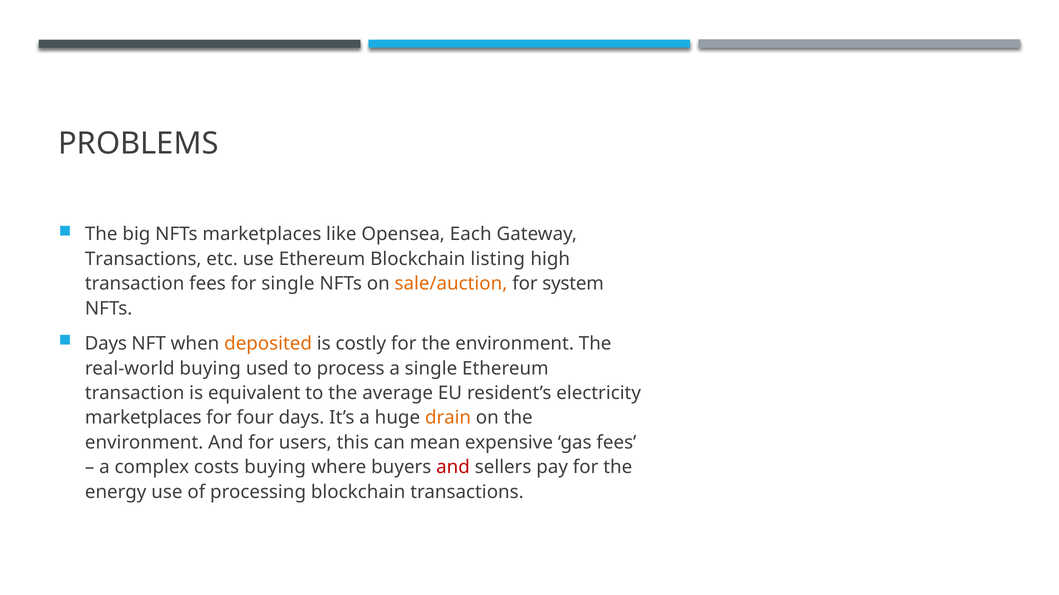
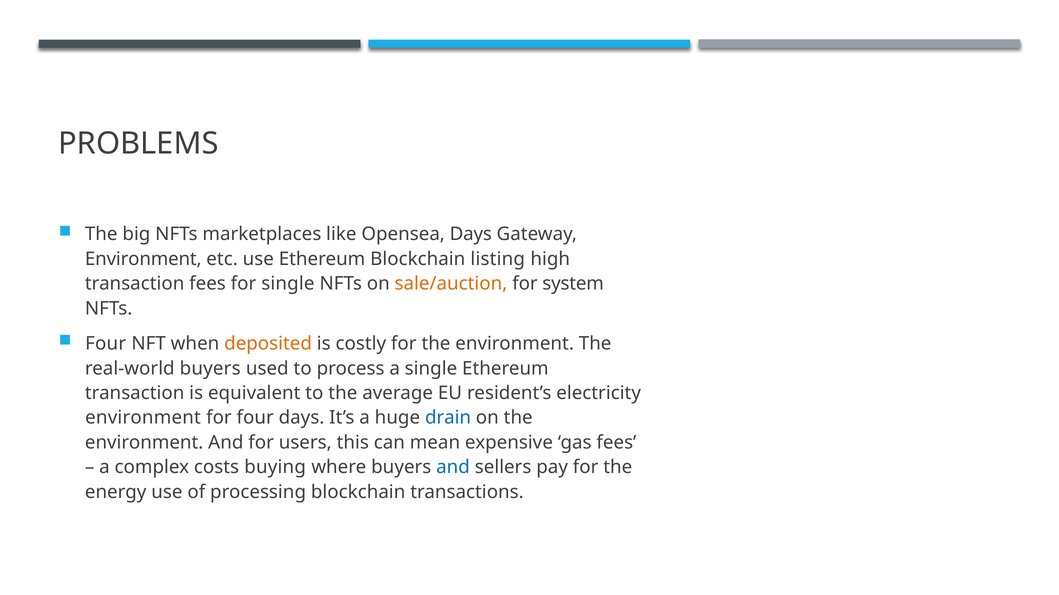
Opensea Each: Each -> Days (471, 235)
Transactions: Transactions -> Environment (143, 259)
Days: Days -> Four (106, 344)
real-world buying: buying -> buyers (210, 369)
marketplaces: marketplaces -> environment (143, 418)
drain colour: orange -> blue (448, 418)
and colour: red -> blue (453, 468)
